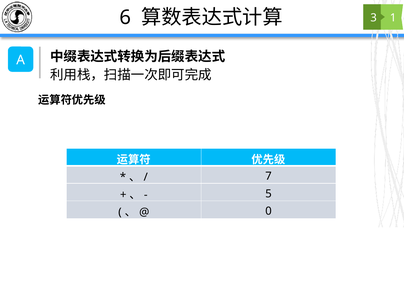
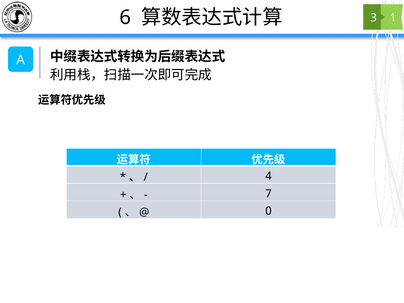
7: 7 -> 4 (268, 176)
5: 5 -> 7 (268, 194)
